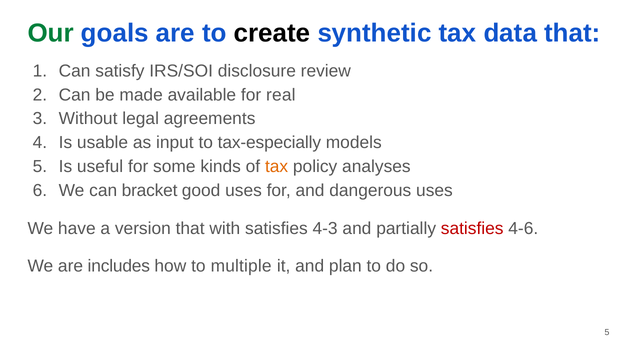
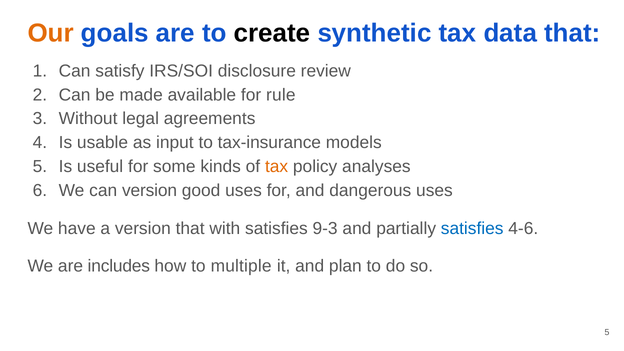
Our colour: green -> orange (51, 33)
real: real -> rule (281, 95)
tax-especially: tax-especially -> tax-insurance (269, 143)
can bracket: bracket -> version (150, 191)
4-3: 4-3 -> 9-3 (325, 228)
satisfies colour: red -> blue (472, 228)
